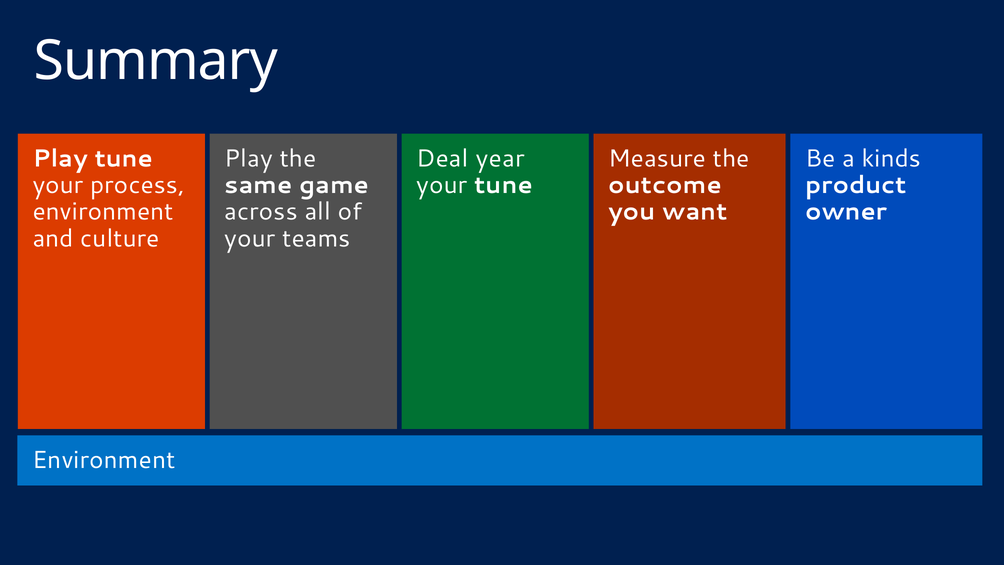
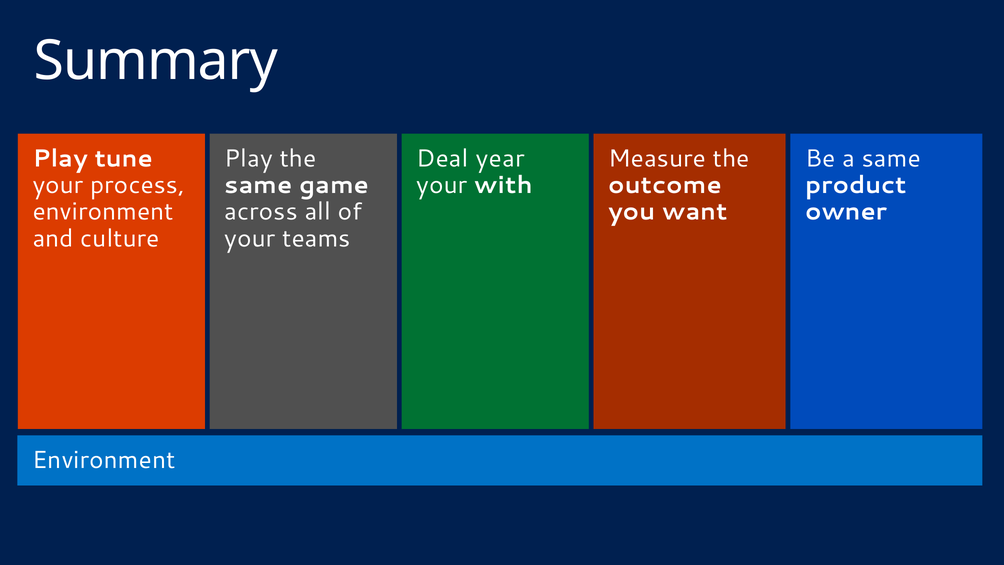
a kinds: kinds -> same (891, 159)
your tune: tune -> with (503, 185)
